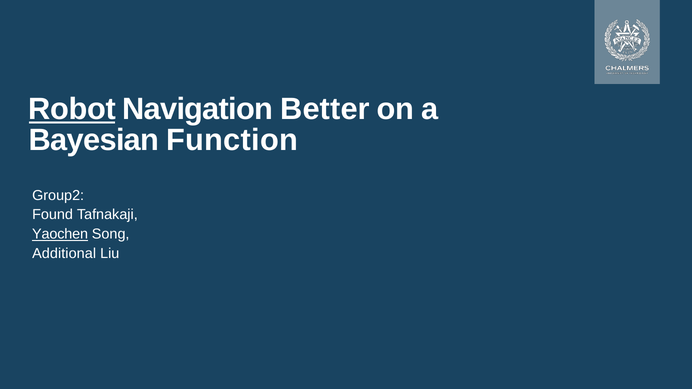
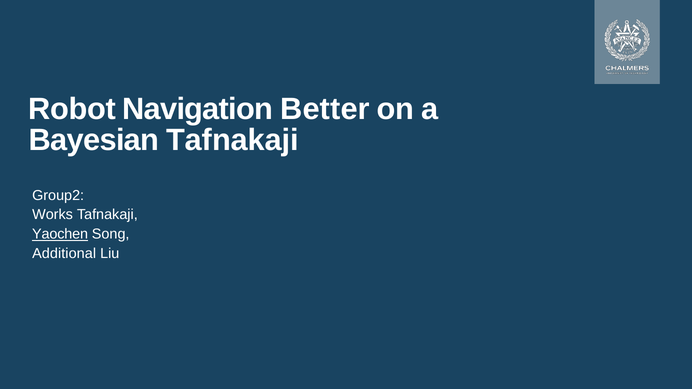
Robot underline: present -> none (72, 109)
Bayesian Function: Function -> Tafnakaji (232, 140)
Found: Found -> Works (53, 215)
